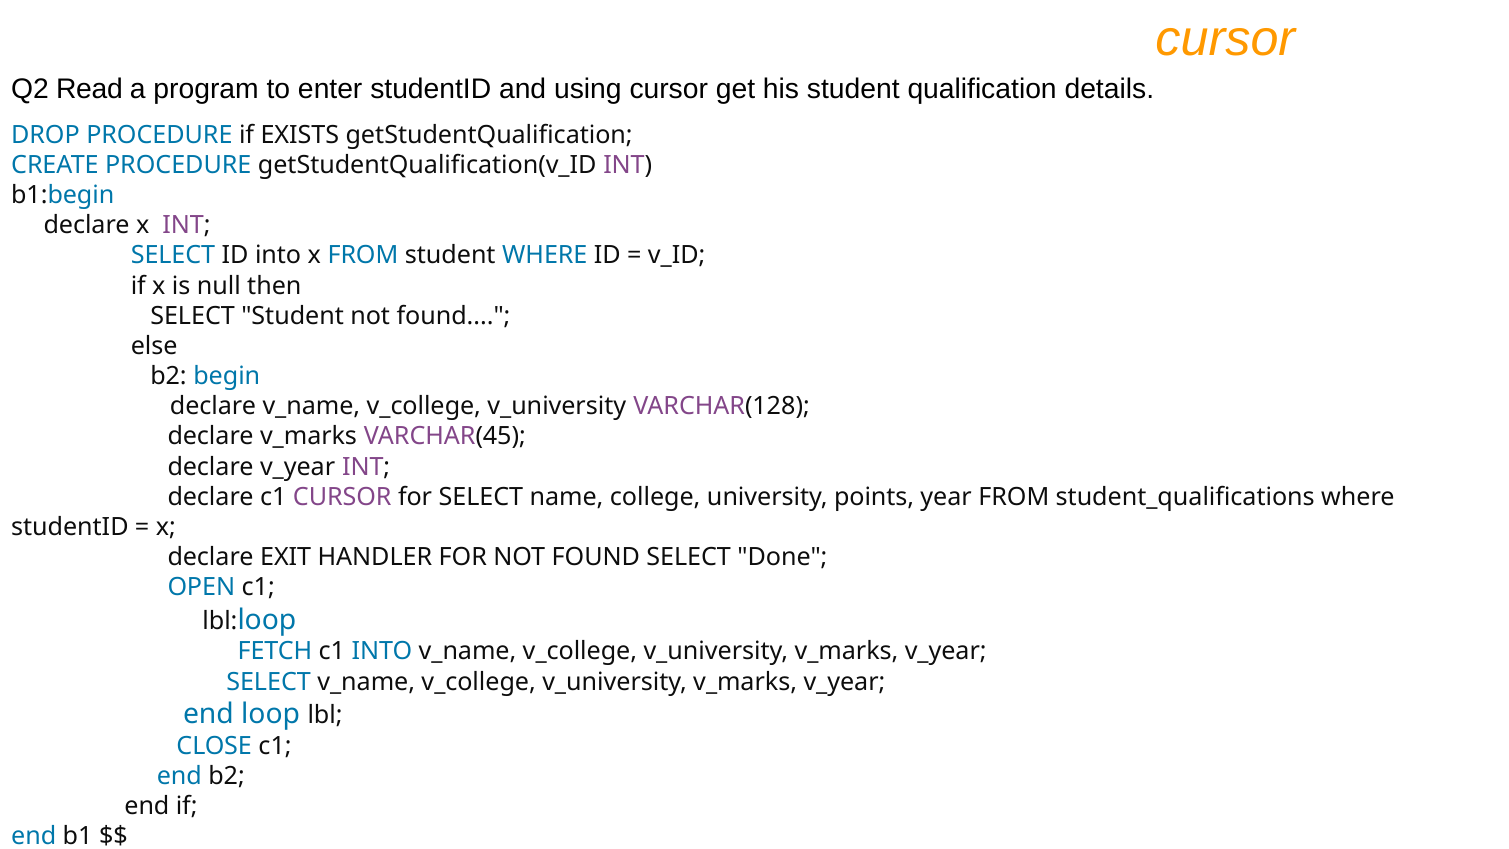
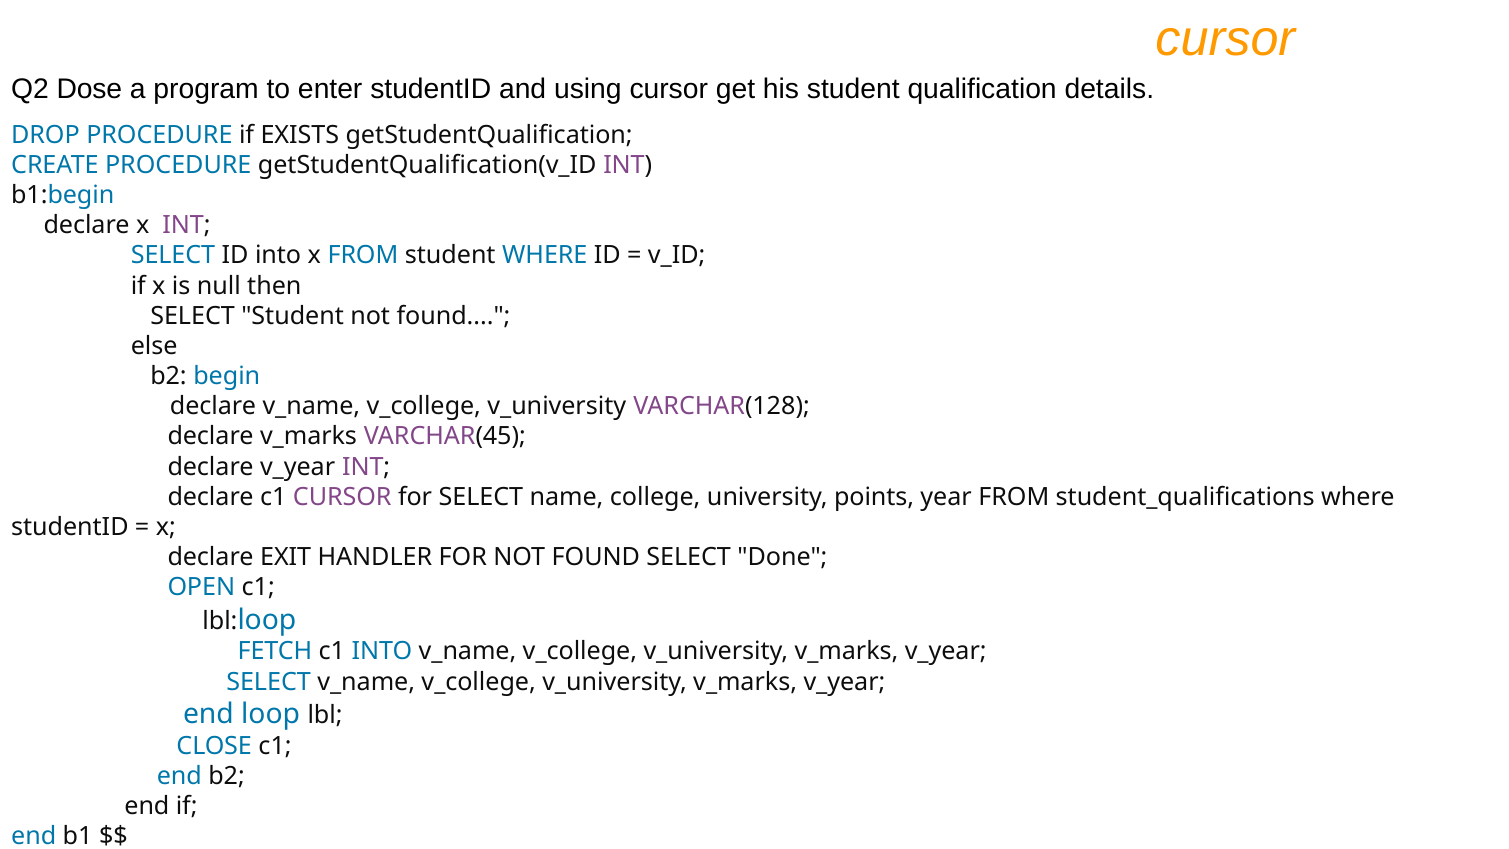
Read: Read -> Dose (89, 89)
